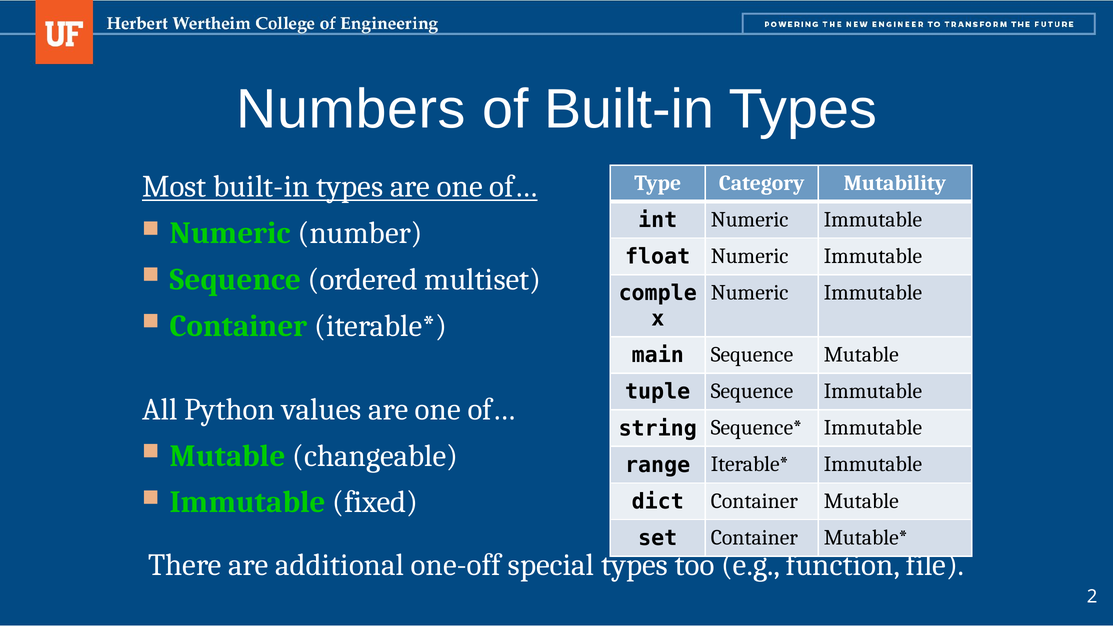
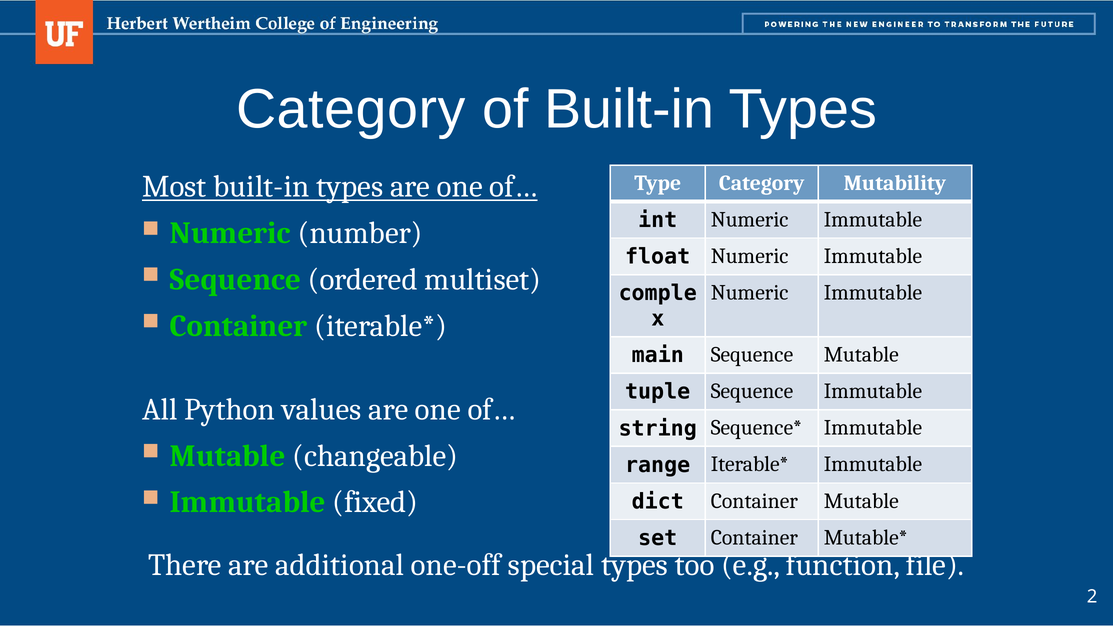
Numbers: Numbers -> Category (351, 109)
